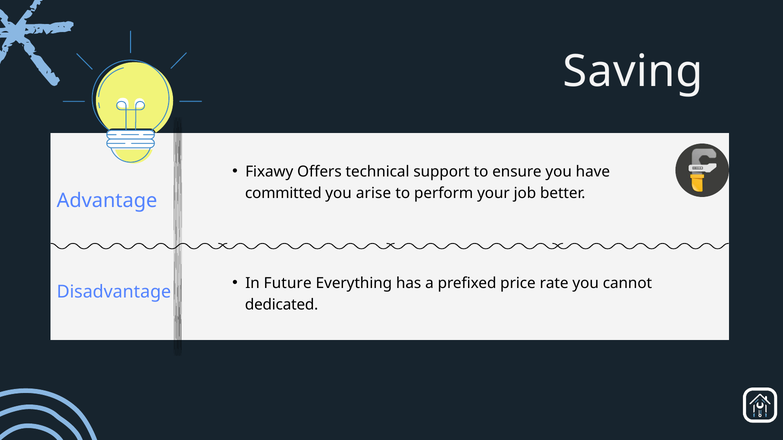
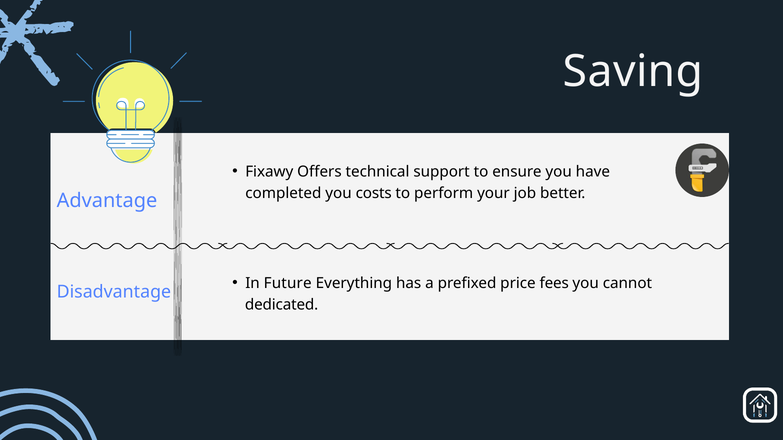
committed: committed -> completed (283, 193)
arise: arise -> costs (374, 193)
rate: rate -> fees (554, 284)
